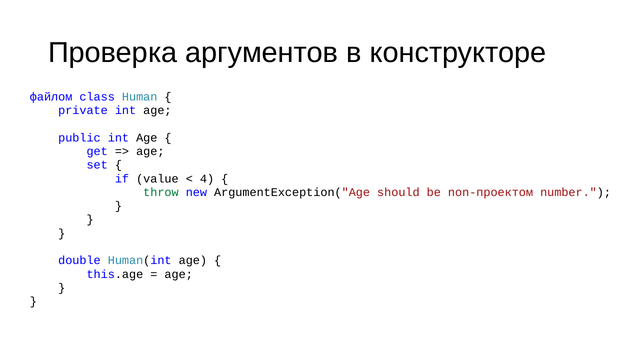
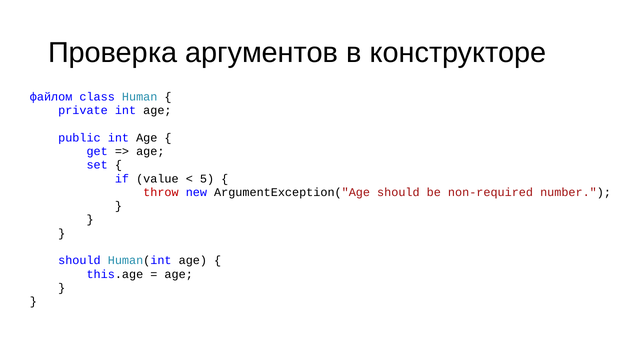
4: 4 -> 5 (207, 179)
throw colour: green -> red (161, 193)
non-проектом: non-проектом -> non-required (491, 193)
double: double -> should (79, 261)
